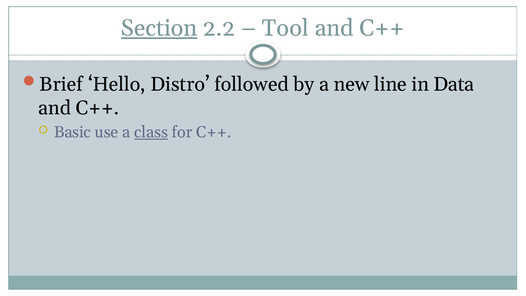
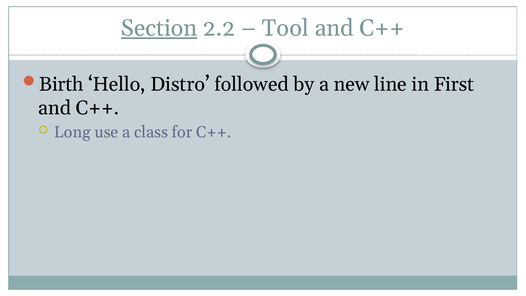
Brief: Brief -> Birth (61, 84)
Data: Data -> First (454, 84)
Basic: Basic -> Long (72, 132)
class underline: present -> none (151, 132)
